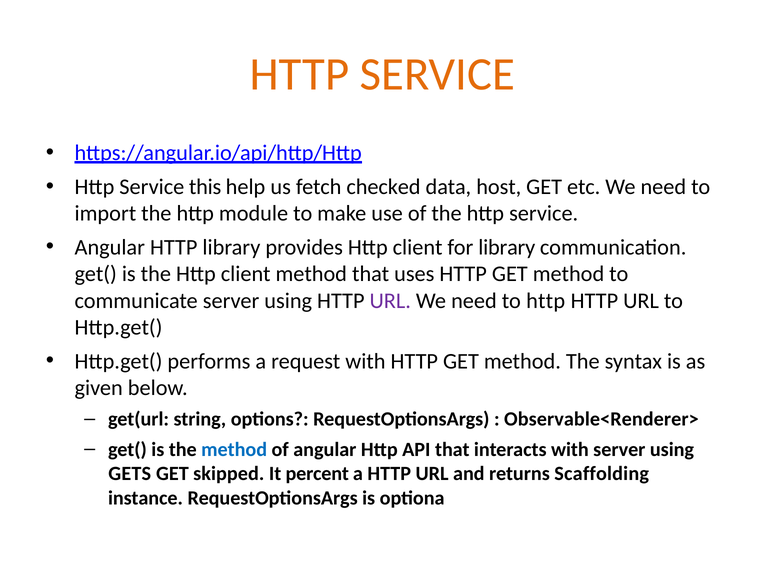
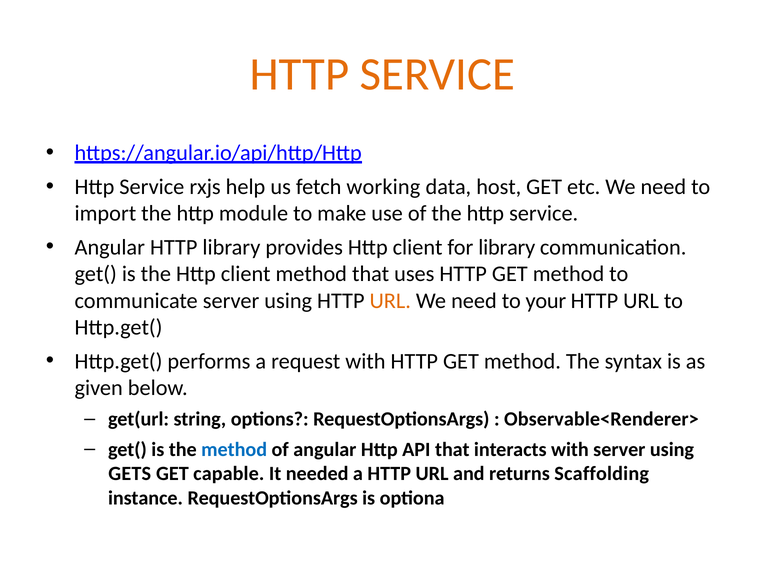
this: this -> rxjs (205, 187)
checked: checked -> working (383, 187)
URL colour: purple -> orange (390, 301)
to http: http -> your (546, 301)
skipped: skipped -> capable (229, 473)
percent: percent -> needed (317, 473)
